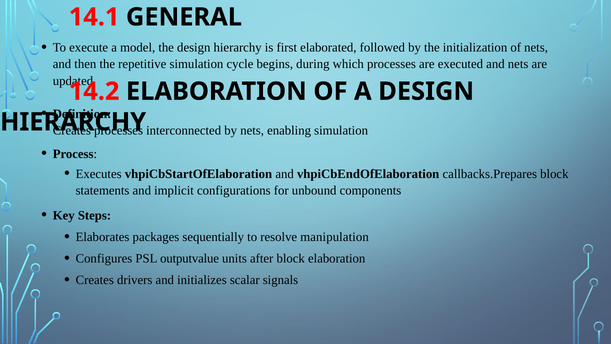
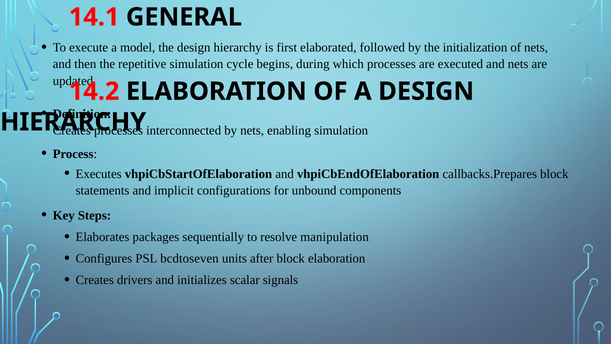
outputvalue: outputvalue -> bcdtoseven (189, 258)
